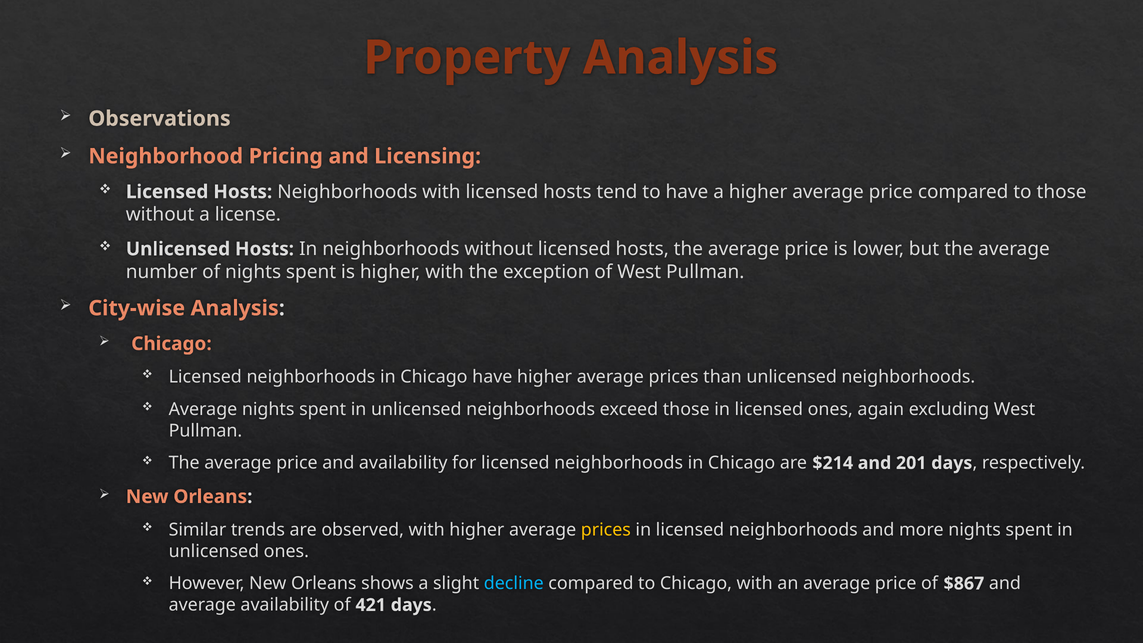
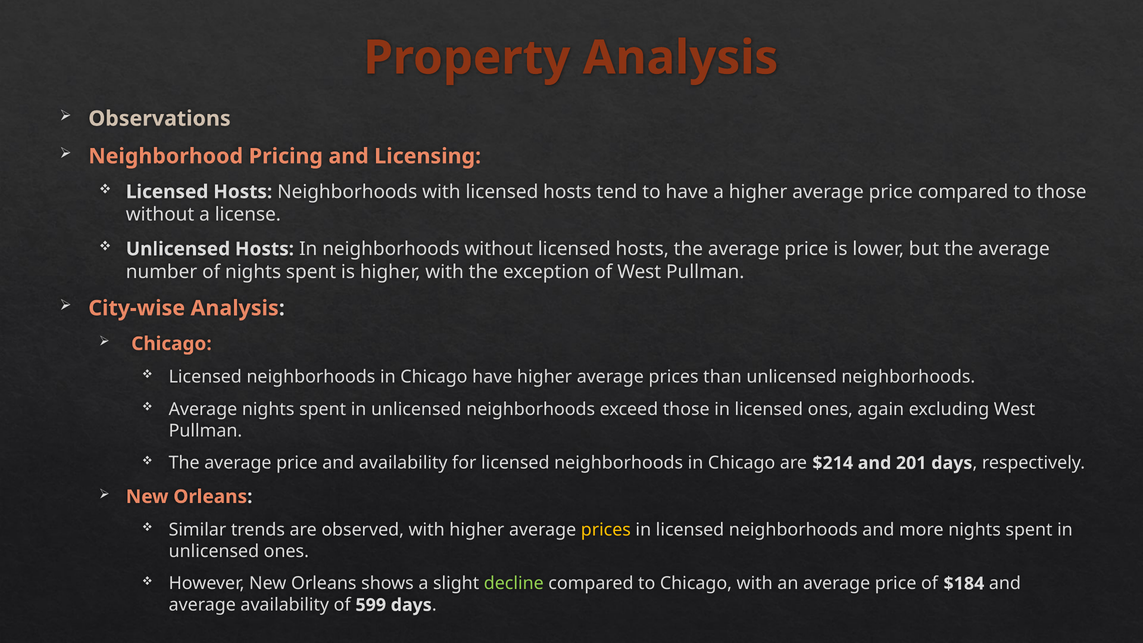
decline colour: light blue -> light green (514, 584)
$867: $867 -> $184 (964, 584)
421: 421 -> 599 (371, 605)
